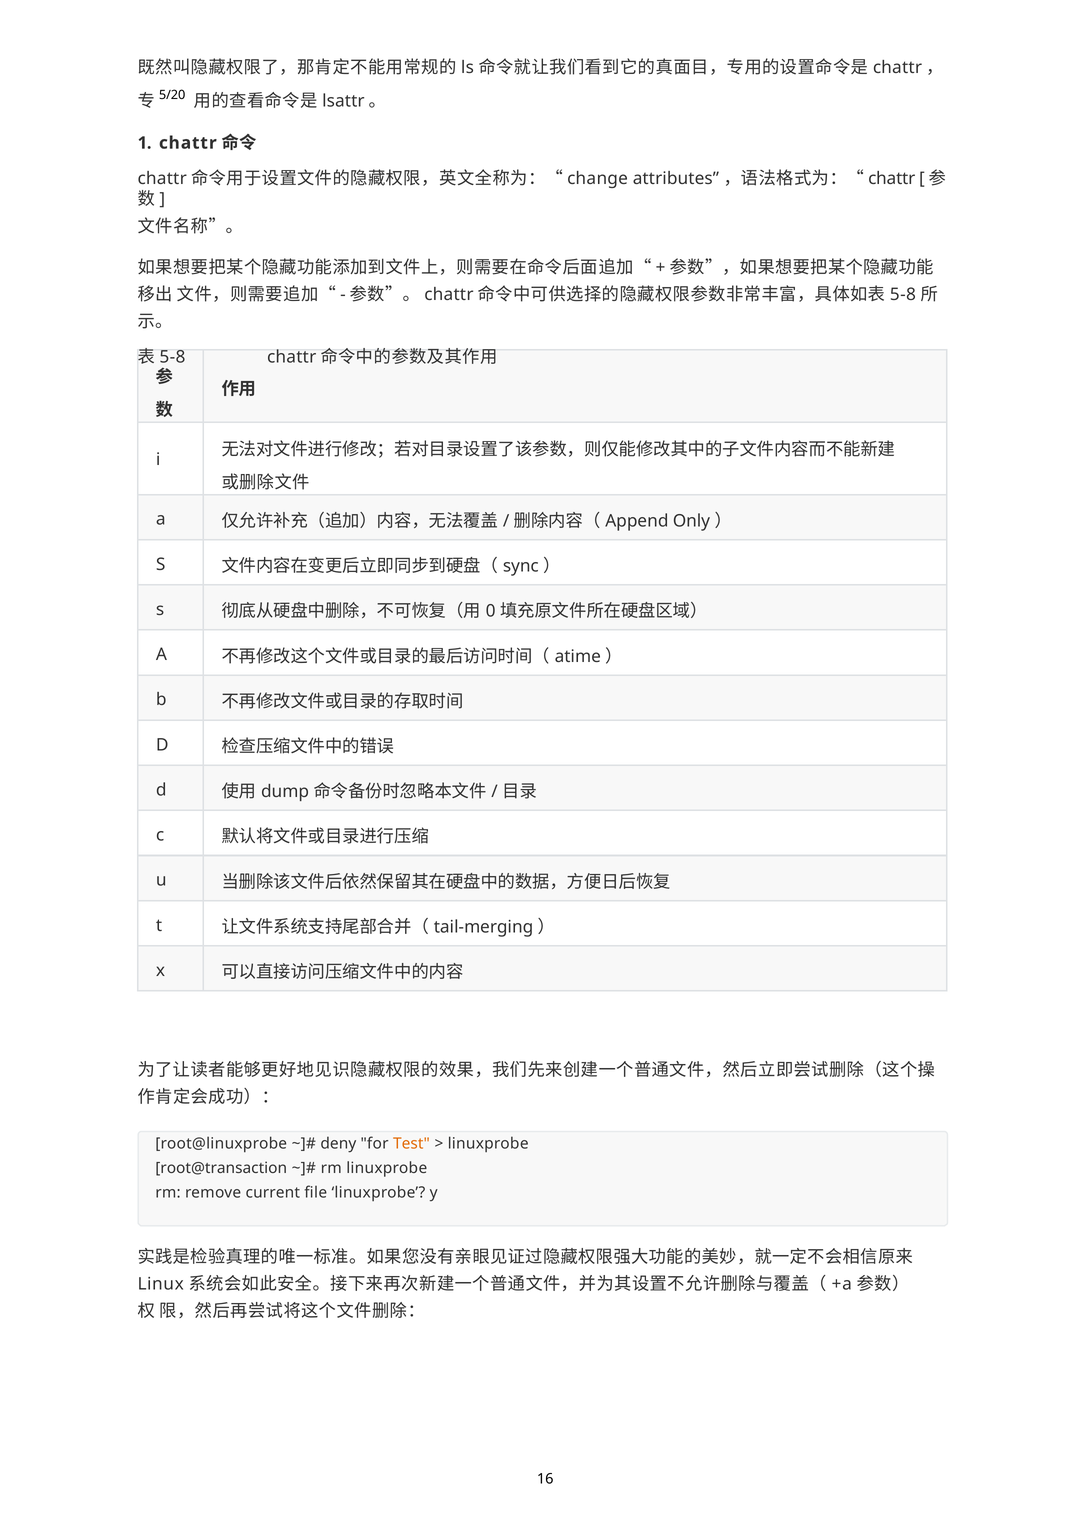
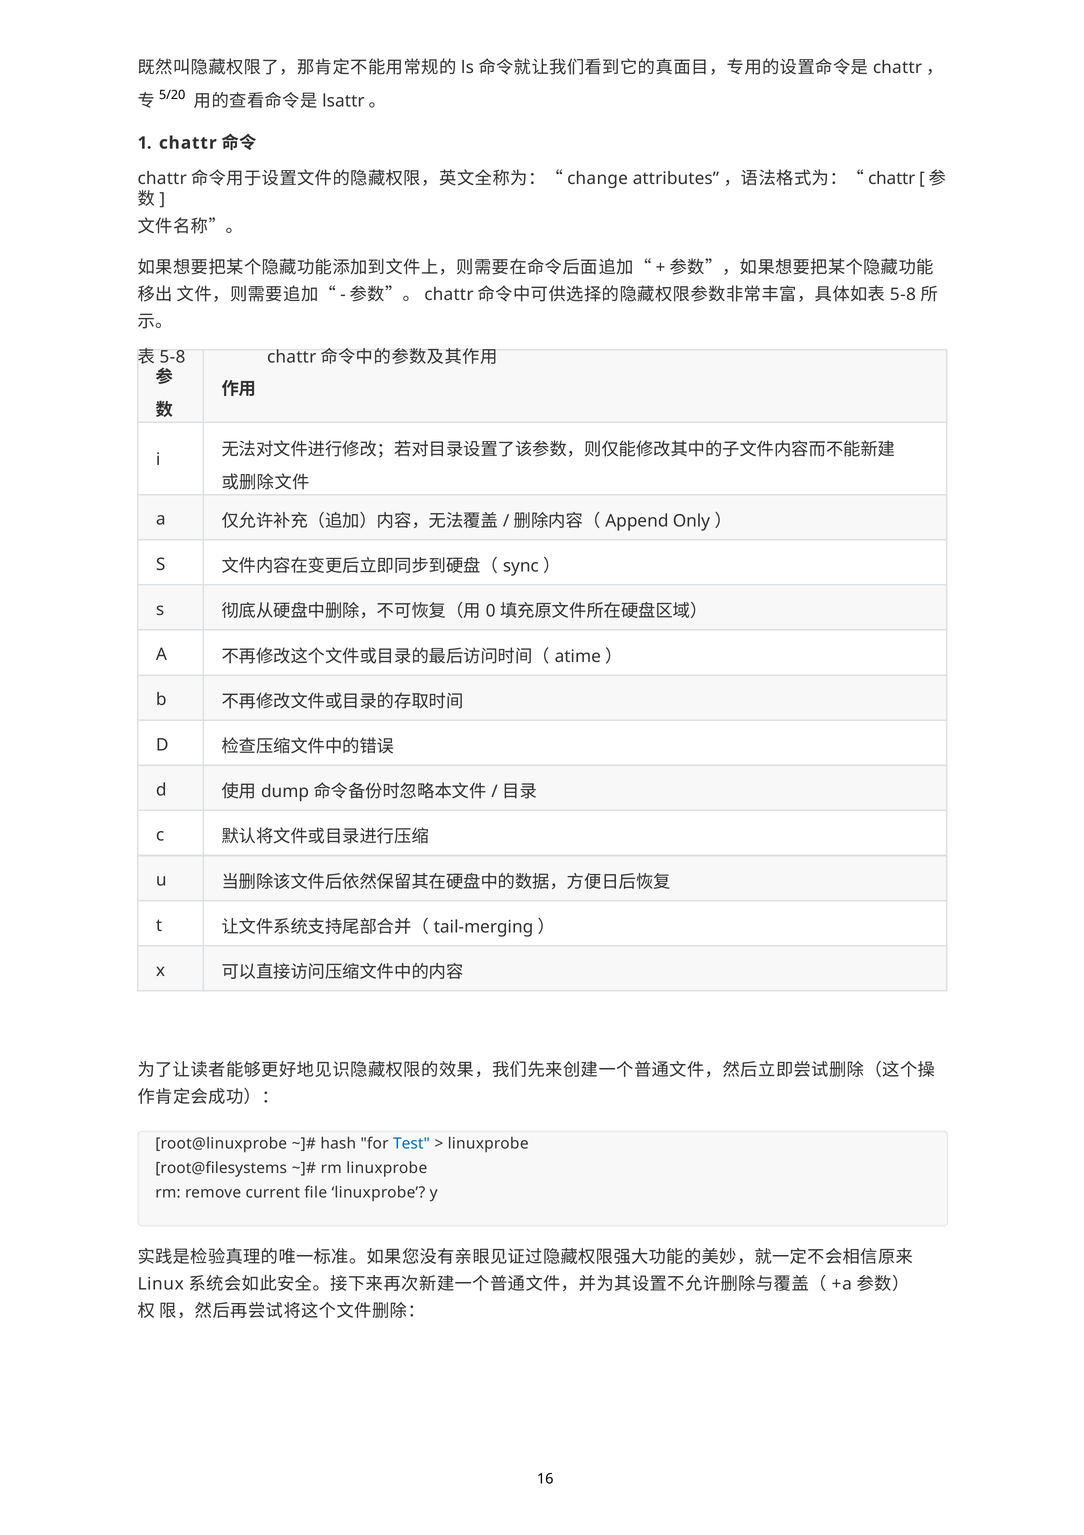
deny: deny -> hash (338, 1143)
Test colour: orange -> blue (411, 1143)
root@transaction: root@transaction -> root@filesystems (221, 1167)
